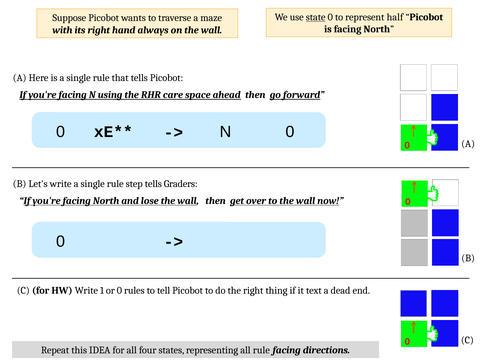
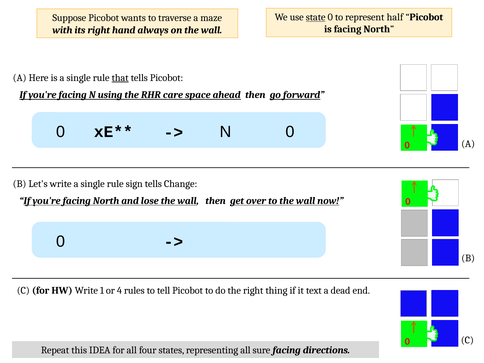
that underline: none -> present (120, 78)
step: step -> sign (134, 184)
Graders: Graders -> Change (181, 184)
or 0: 0 -> 4 (119, 290)
all rule: rule -> sure (261, 350)
